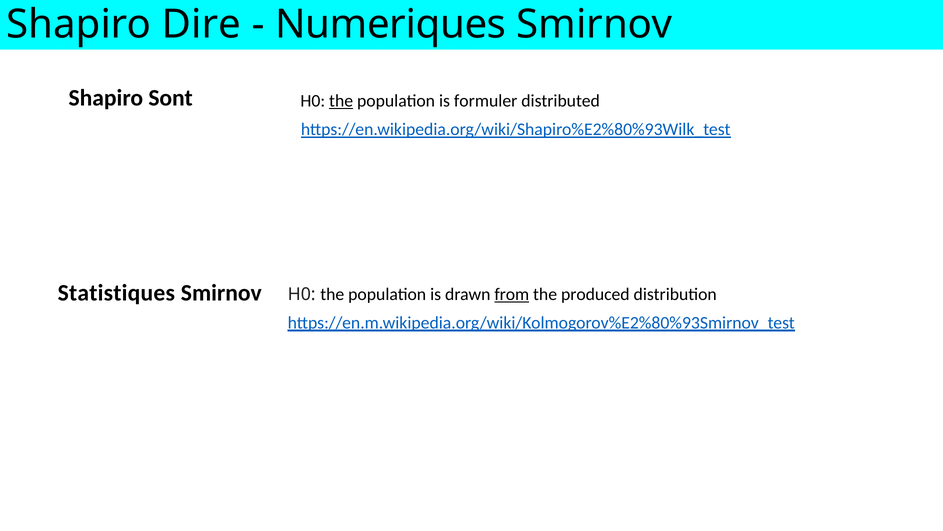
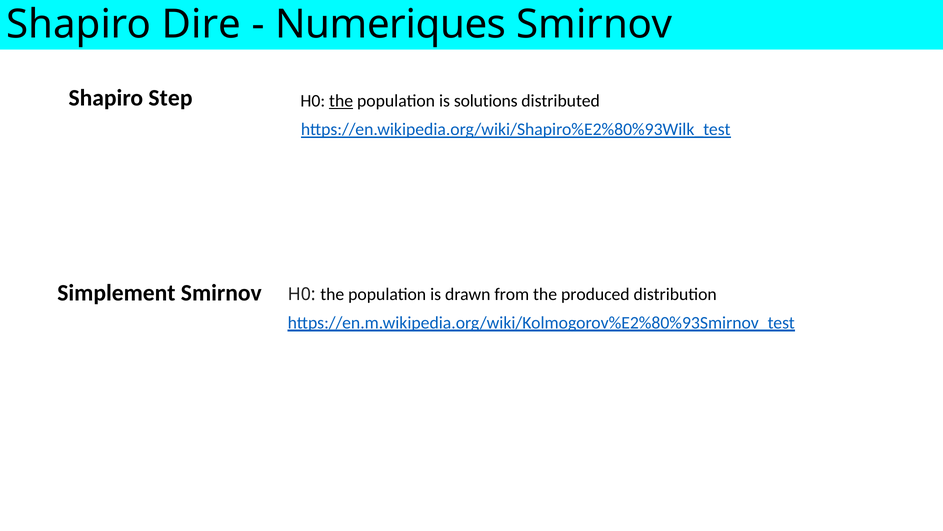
Sont: Sont -> Step (171, 98)
formuler: formuler -> solutions (486, 101)
Statistiques: Statistiques -> Simplement (116, 292)
from underline: present -> none (512, 294)
